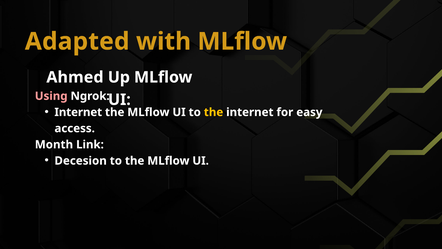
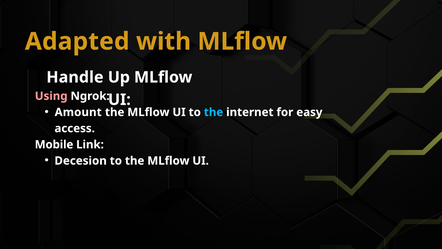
Ahmed: Ahmed -> Handle (75, 77)
Internet: Internet -> Amount (78, 112)
the colour: yellow -> light blue (214, 112)
Month: Month -> Mobile (54, 144)
